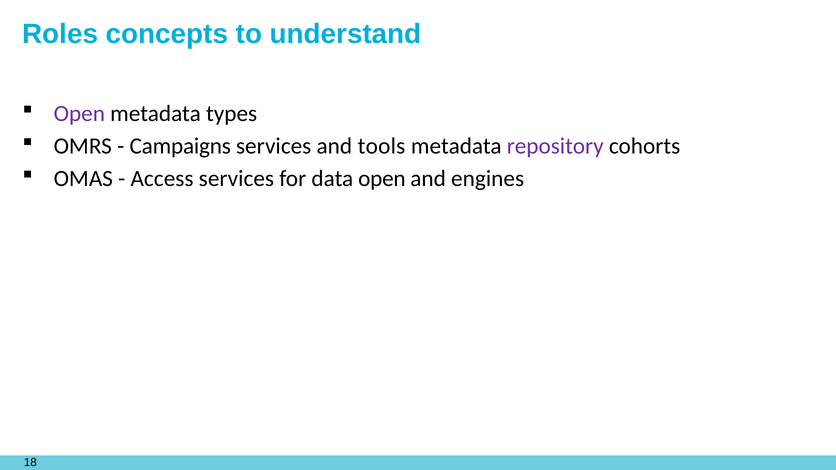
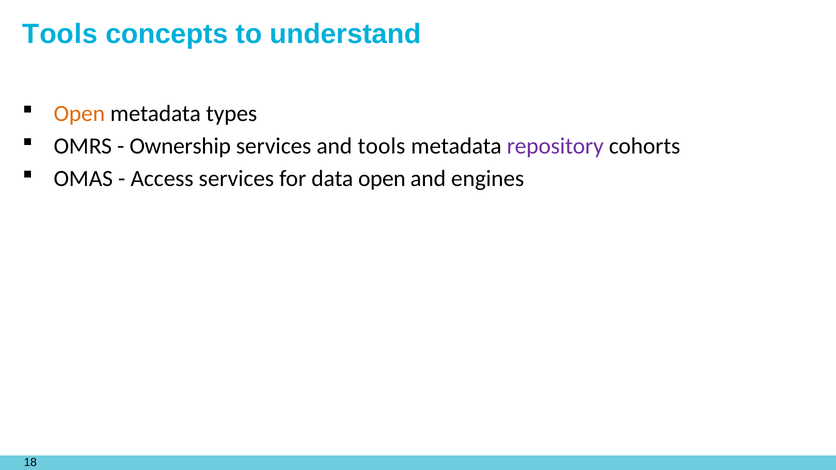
Roles: Roles -> Tools (60, 34)
Open colour: purple -> orange (79, 114)
Campaigns: Campaigns -> Ownership (180, 146)
